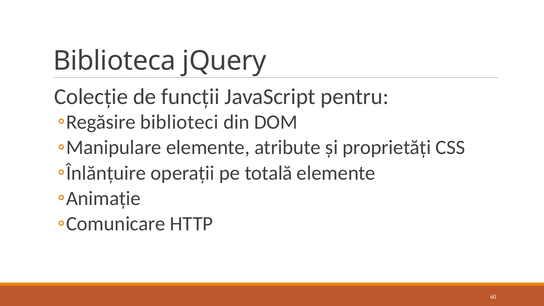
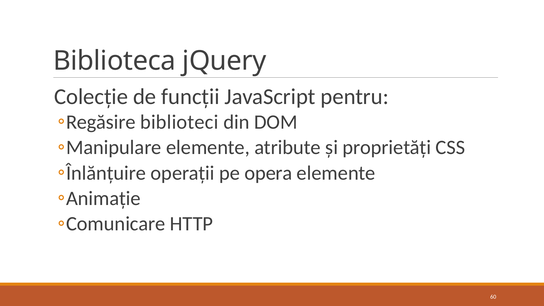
totală: totală -> opera (268, 173)
